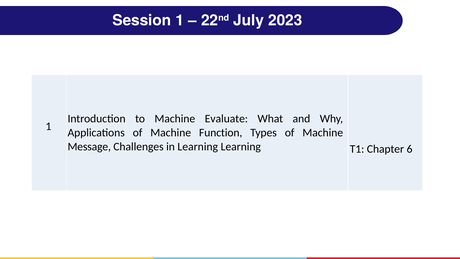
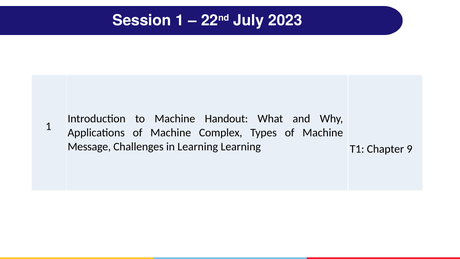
Evaluate: Evaluate -> Handout (226, 119)
Function: Function -> Complex (221, 133)
6: 6 -> 9 (410, 149)
